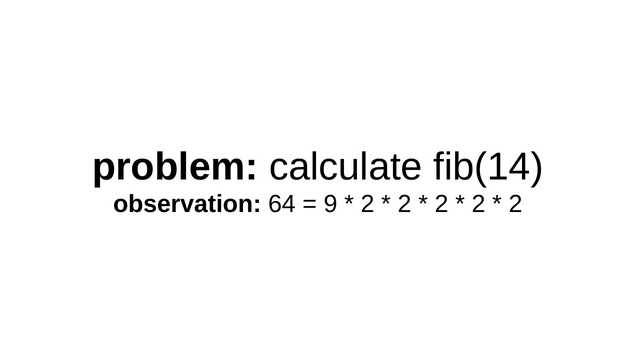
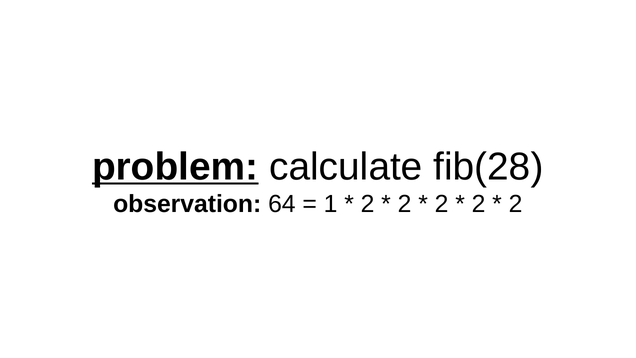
problem underline: none -> present (175, 167)
fib(14: fib(14 -> fib(28 (488, 167)
9: 9 -> 1 (331, 204)
